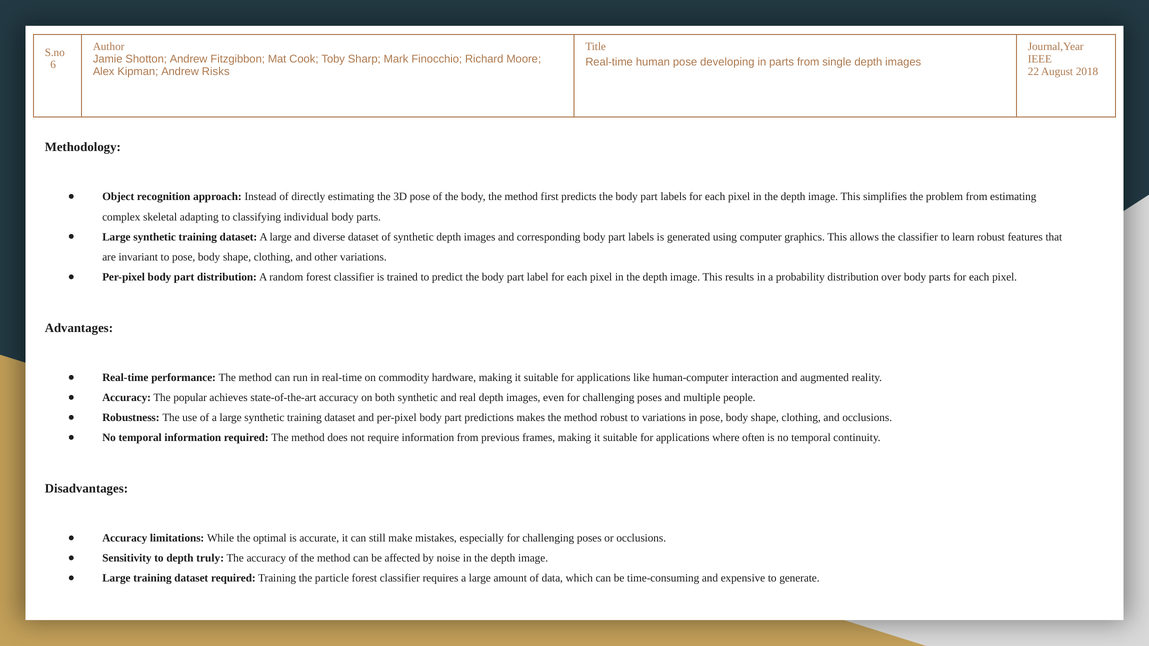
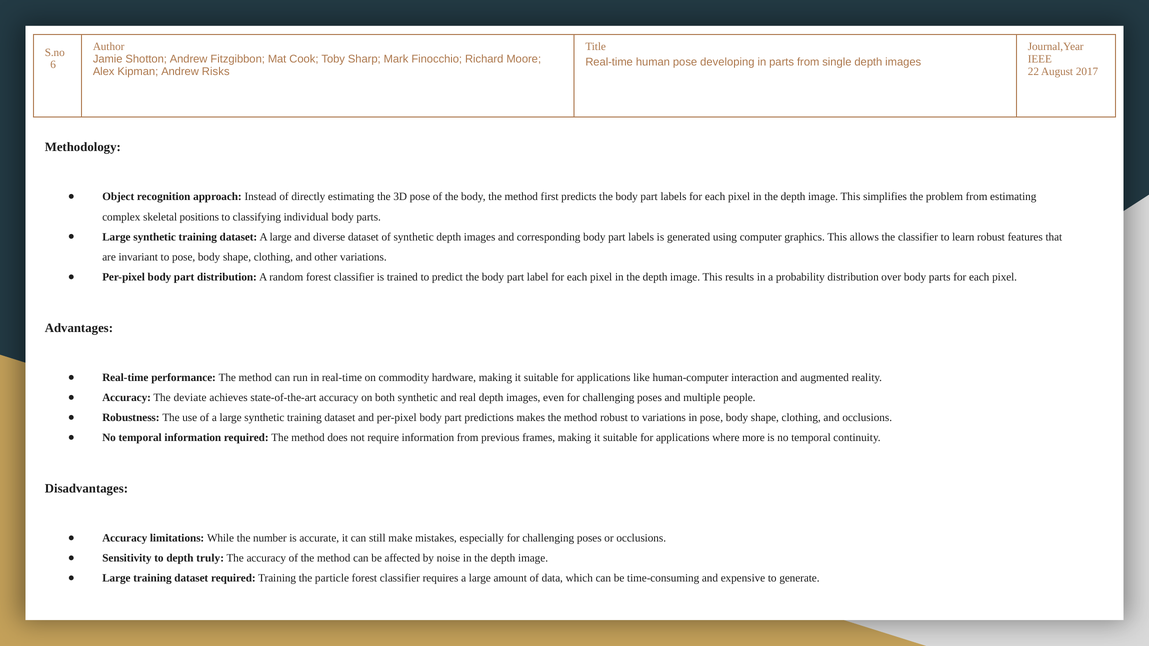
2018: 2018 -> 2017 (1087, 72)
adapting: adapting -> positions (199, 217)
popular: popular -> deviate (190, 398)
often: often -> more (753, 438)
optimal: optimal -> number (270, 538)
